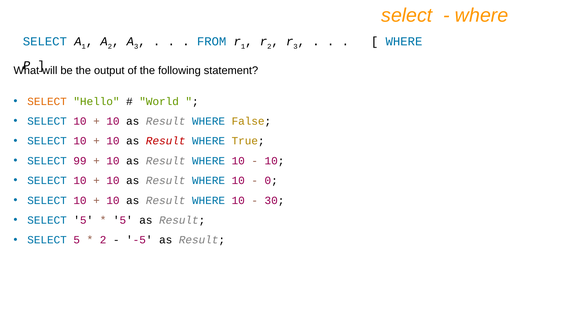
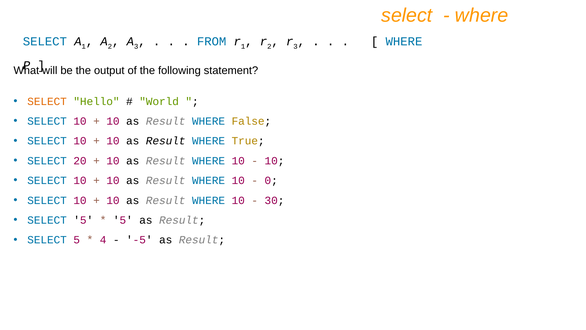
Result colour: red -> black (166, 141)
99: 99 -> 20 (80, 161)
2: 2 -> 4 (103, 240)
